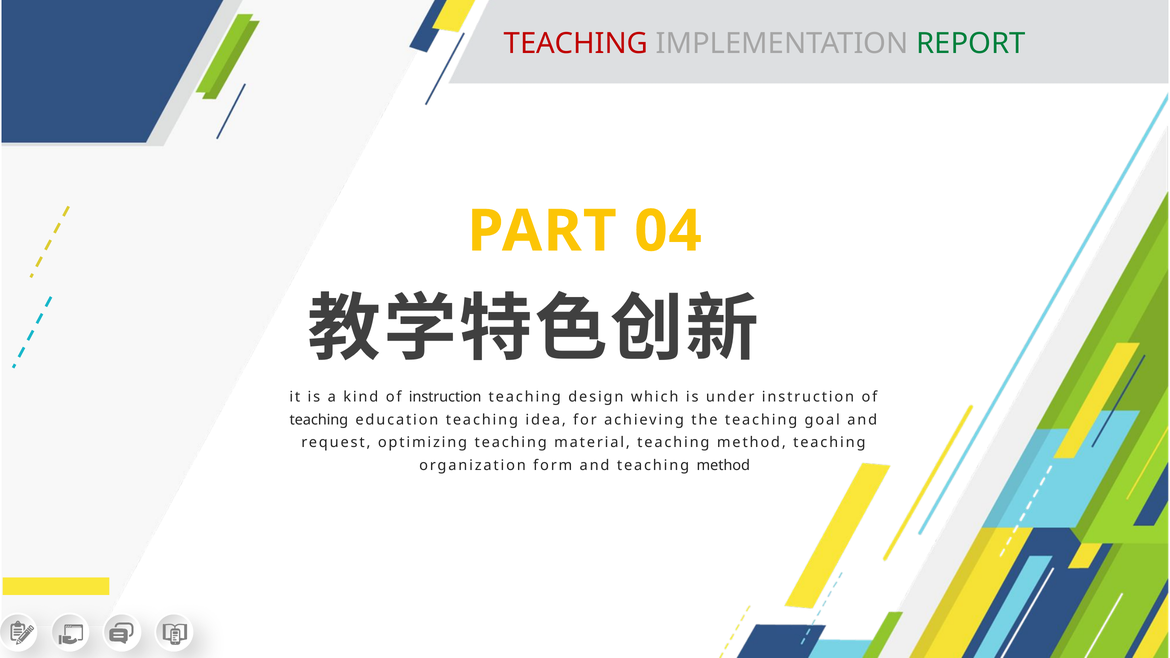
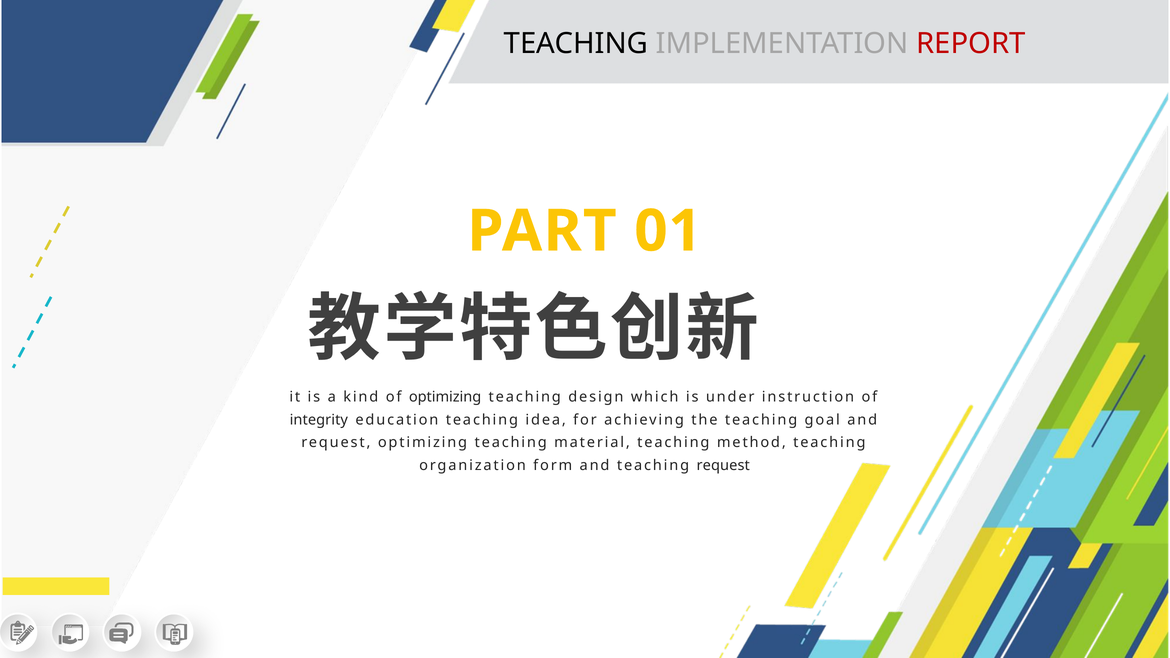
TEACHING colour: red -> black (576, 44)
REPORT colour: green -> red (971, 44)
04: 04 -> 01 (668, 231)
of instruction: instruction -> optimizing (445, 397)
teaching: teaching -> integrity (319, 420)
and teaching method: method -> request (723, 466)
